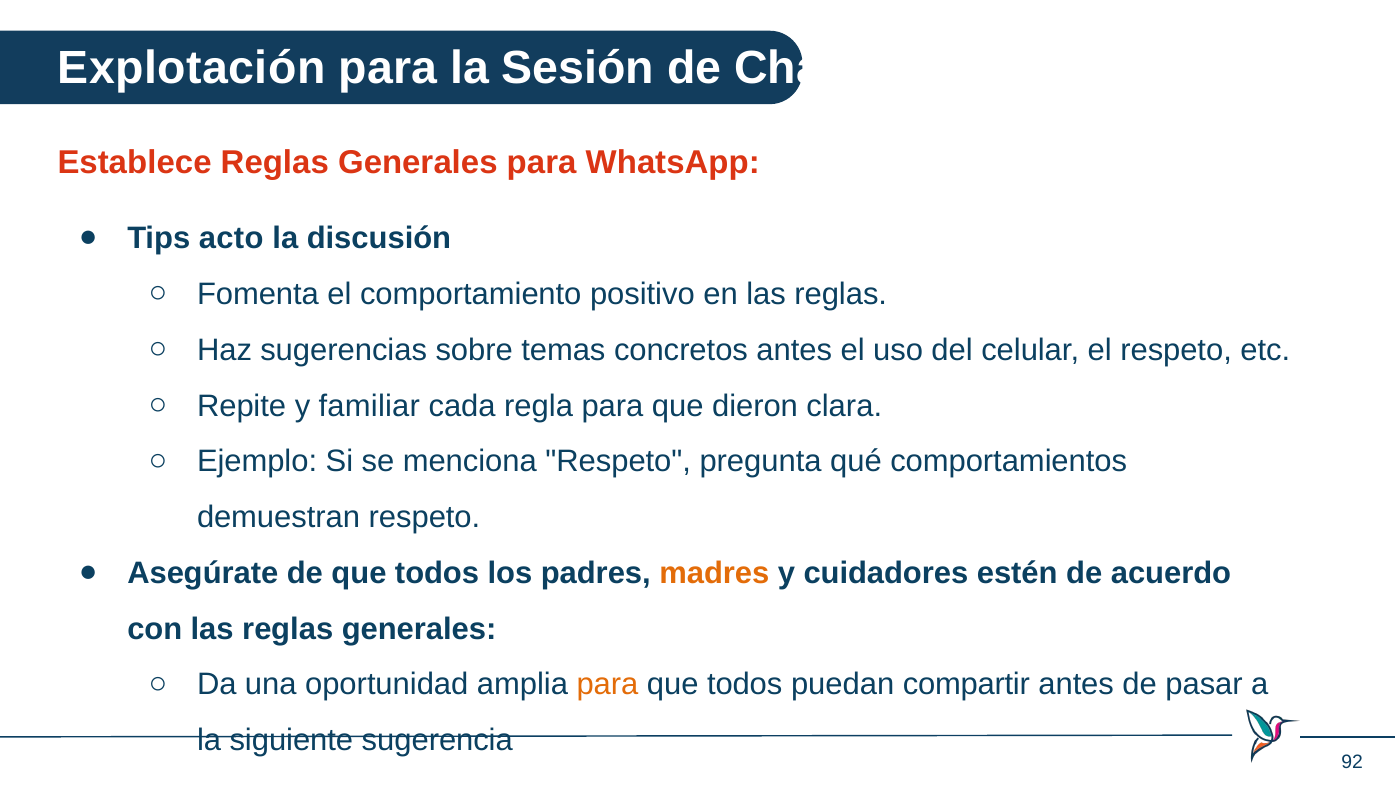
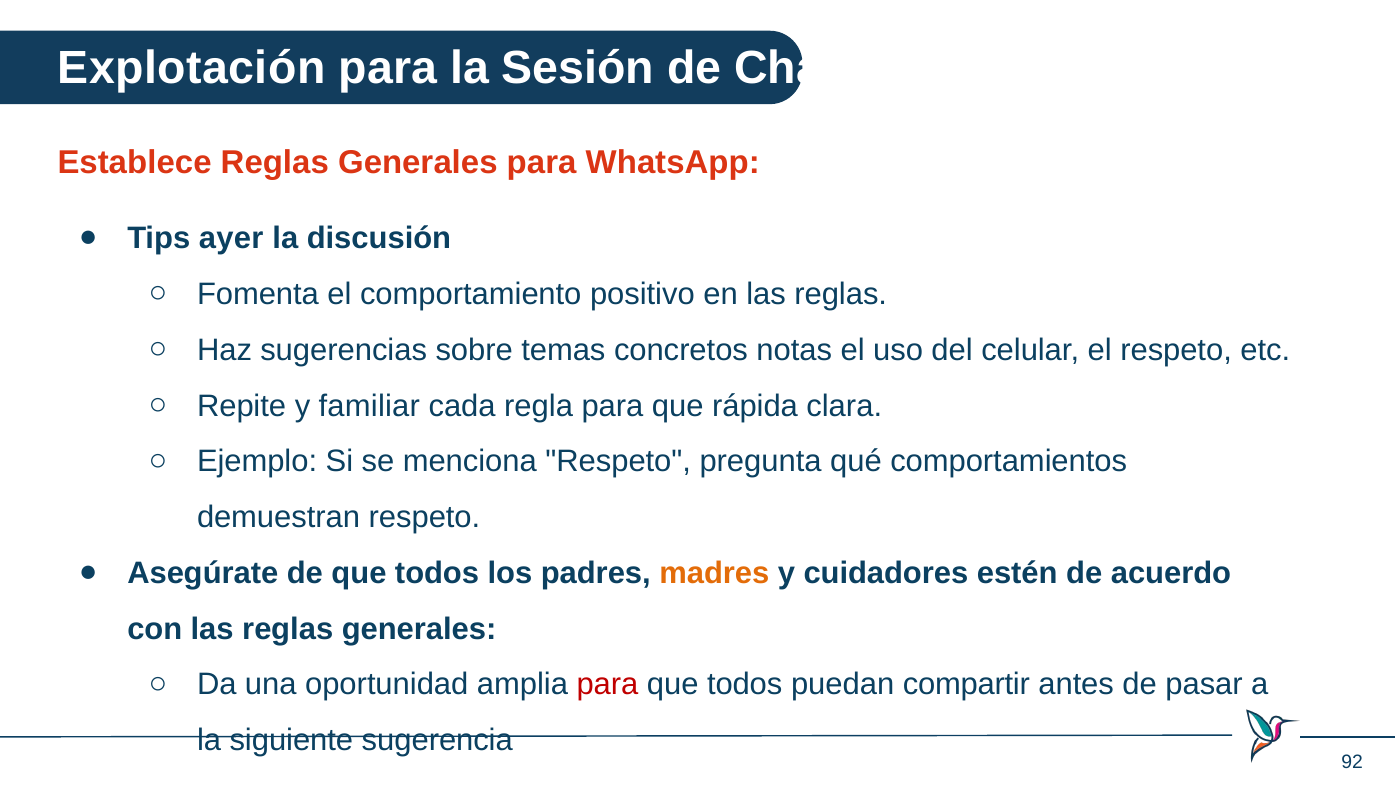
acto: acto -> ayer (231, 238)
concretos antes: antes -> notas (794, 350)
dieron: dieron -> rápida (755, 406)
para colour: orange -> red (607, 684)
